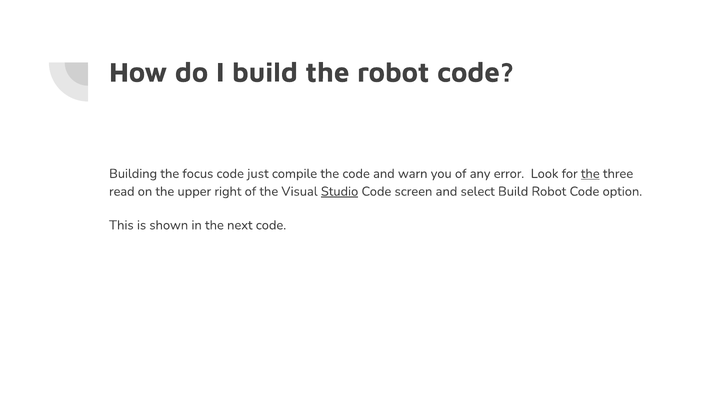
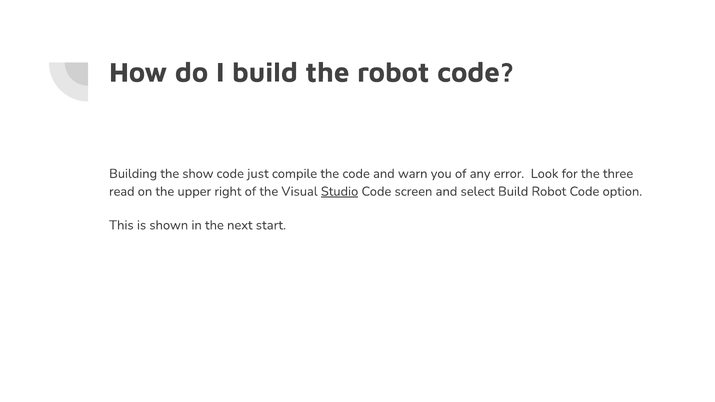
focus: focus -> show (198, 174)
the underline: present -> none (590, 174)
next code: code -> start (271, 225)
